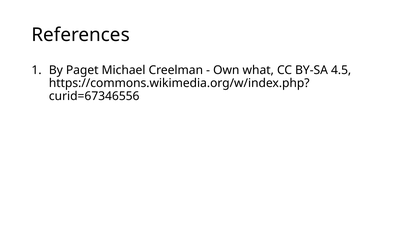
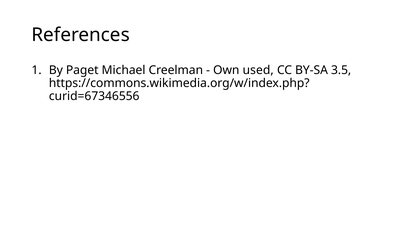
what: what -> used (258, 70)
4.5: 4.5 -> 3.5 (341, 70)
